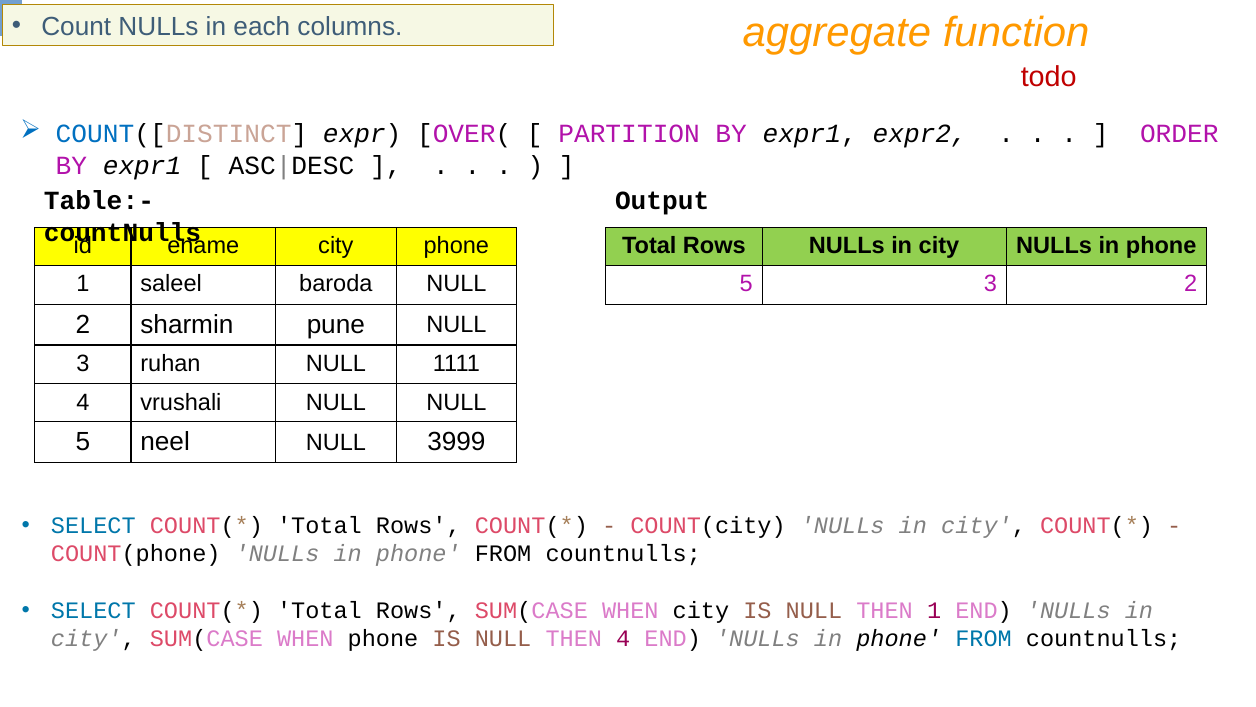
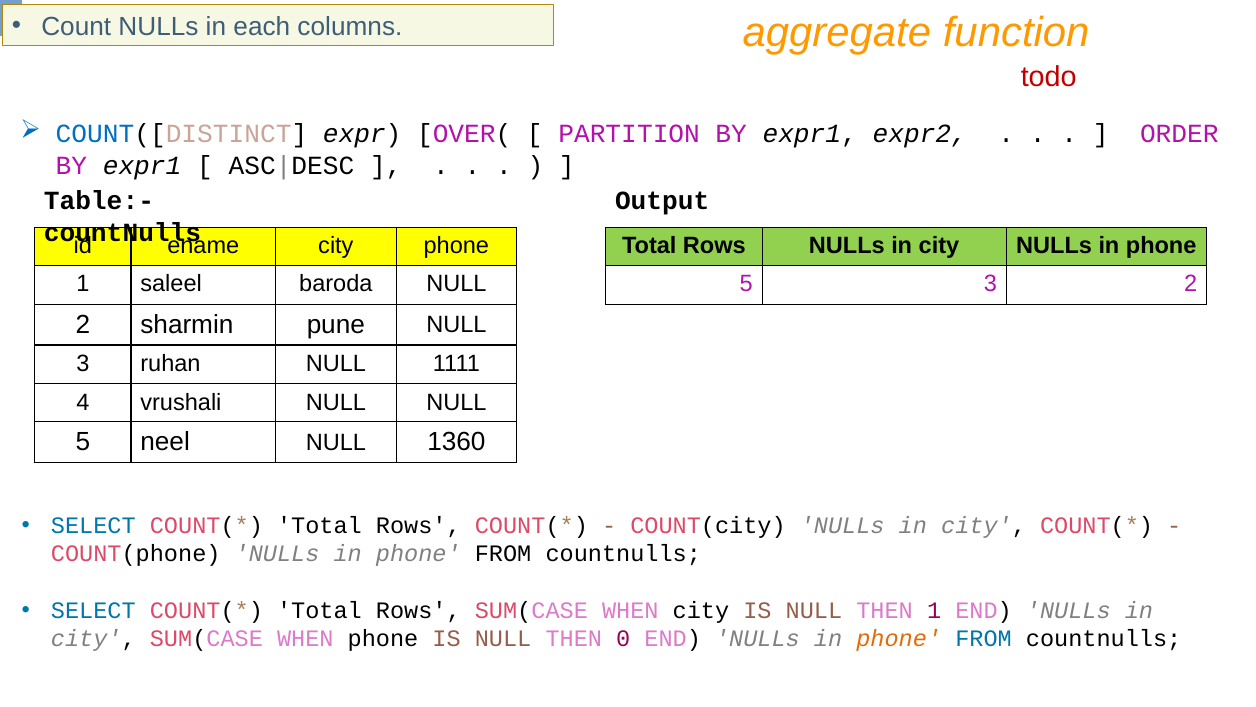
3999: 3999 -> 1360 (456, 442)
THEN 4: 4 -> 0 (623, 639)
phone colour: black -> orange (899, 639)
